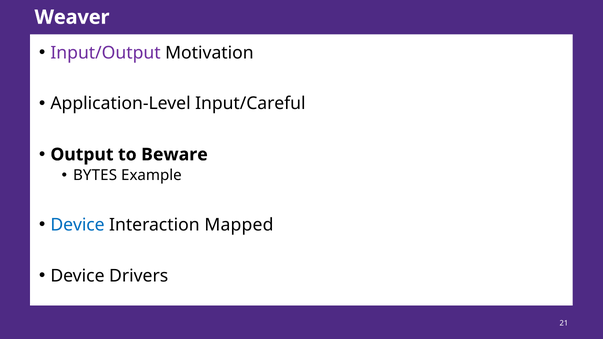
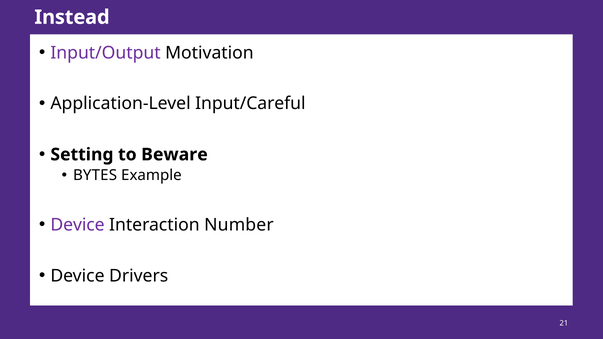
Weaver: Weaver -> Instead (72, 17)
Output: Output -> Setting (82, 155)
Device colour: blue -> purple (78, 225)
Mapped: Mapped -> Number (239, 225)
